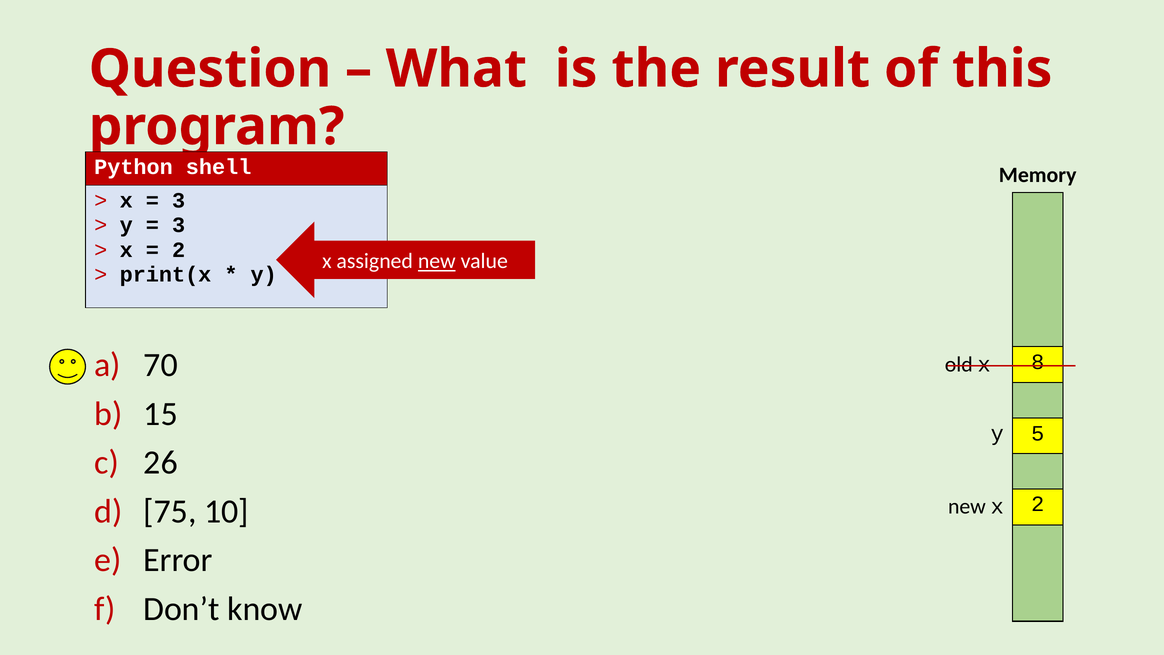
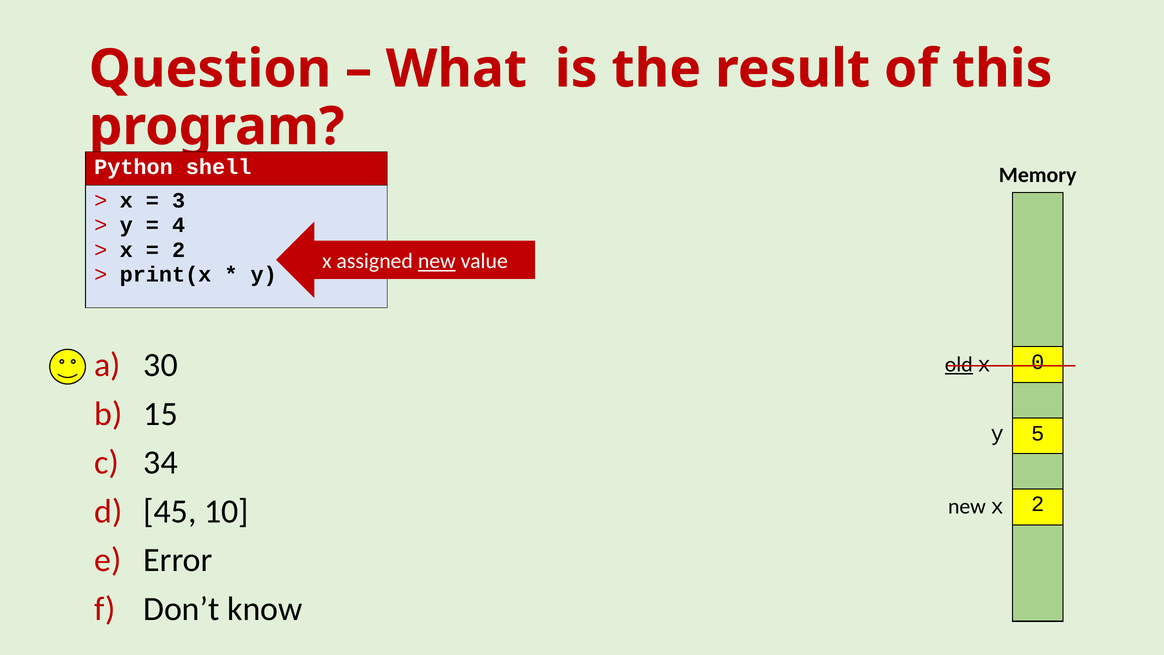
3: 3 -> 4 (179, 225)
70: 70 -> 30 (161, 365)
old underline: none -> present (959, 364)
8: 8 -> 0 (1038, 362)
26: 26 -> 34 (161, 462)
75: 75 -> 45 (170, 511)
